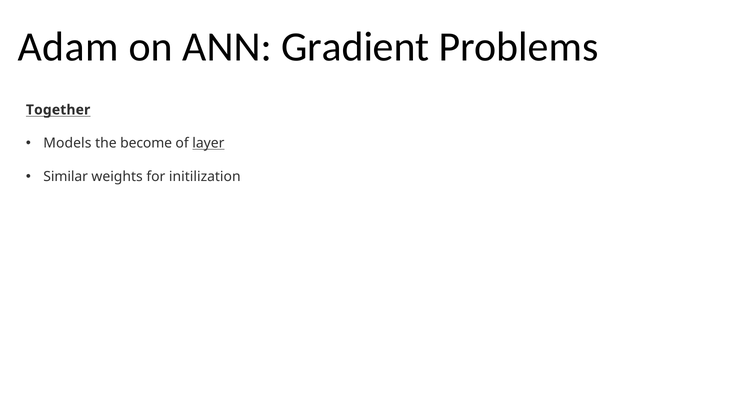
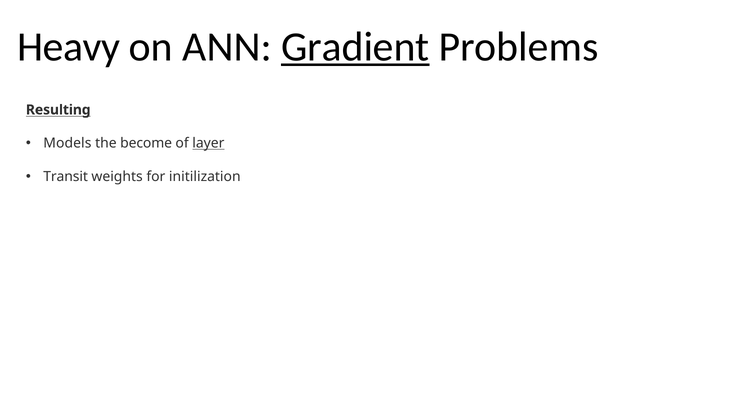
Adam: Adam -> Heavy (69, 47)
Gradient underline: none -> present (355, 47)
Together: Together -> Resulting (58, 110)
Similar: Similar -> Transit (66, 177)
